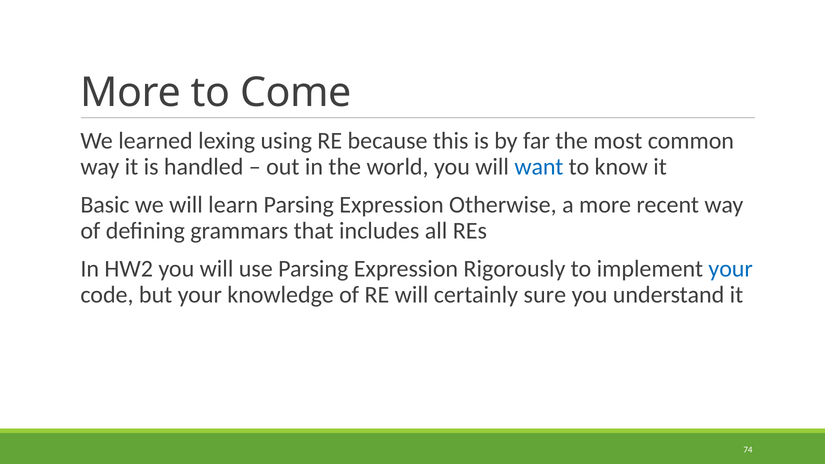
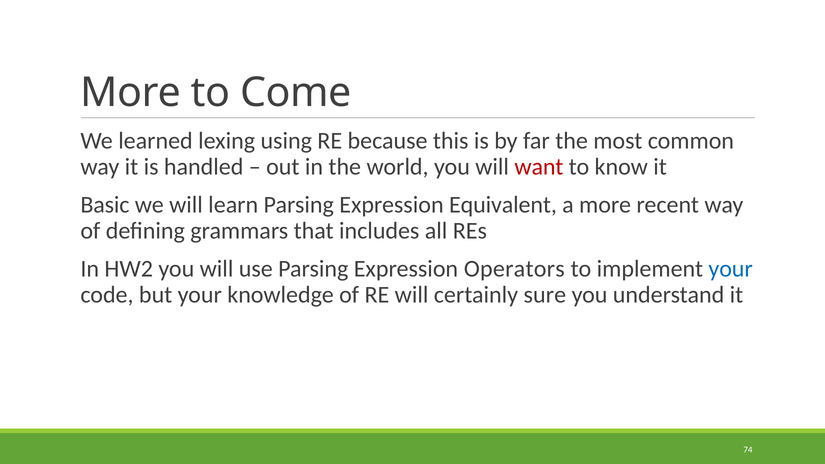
want colour: blue -> red (539, 167)
Otherwise: Otherwise -> Equivalent (503, 205)
Rigorously: Rigorously -> Operators (514, 269)
